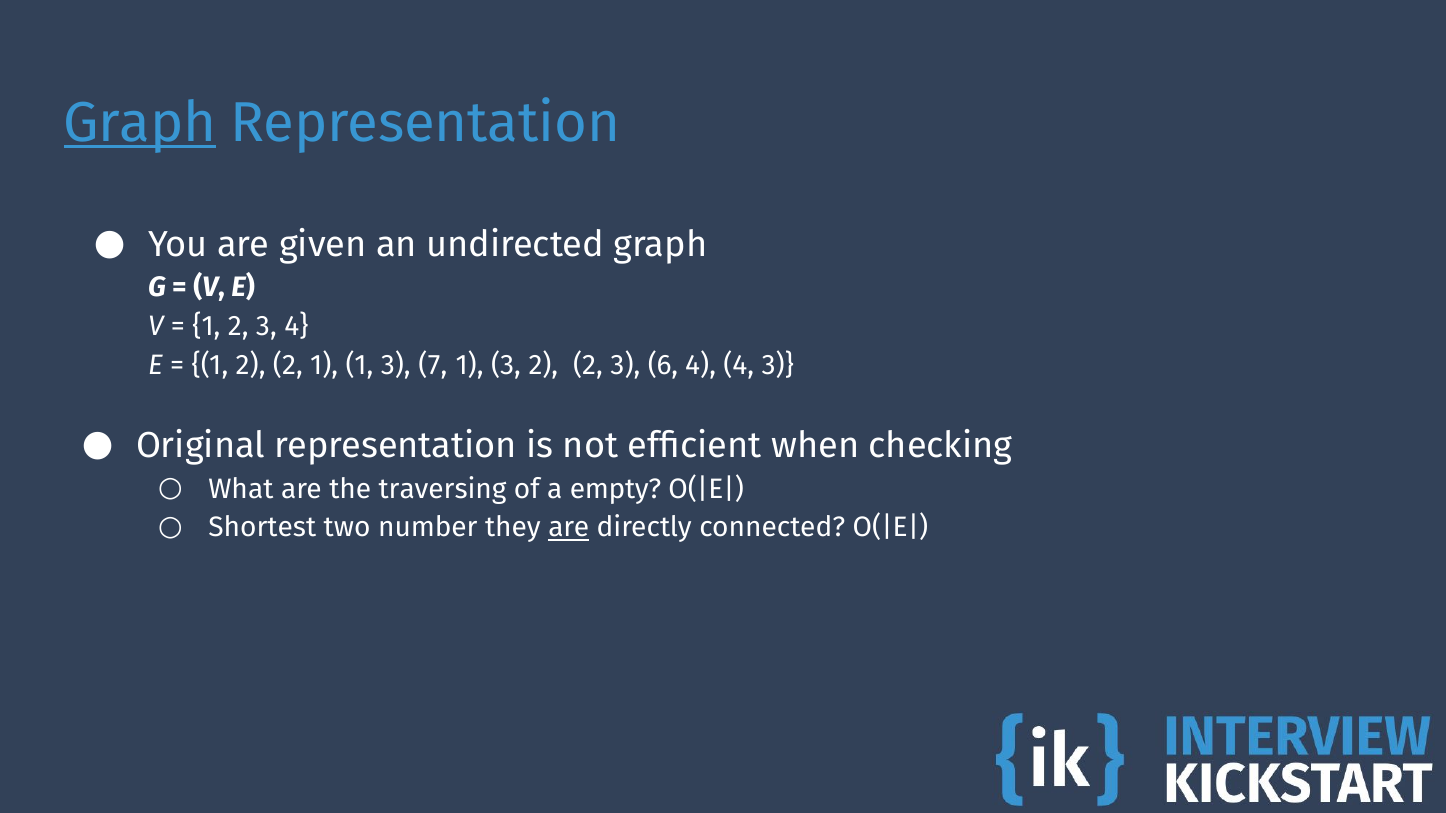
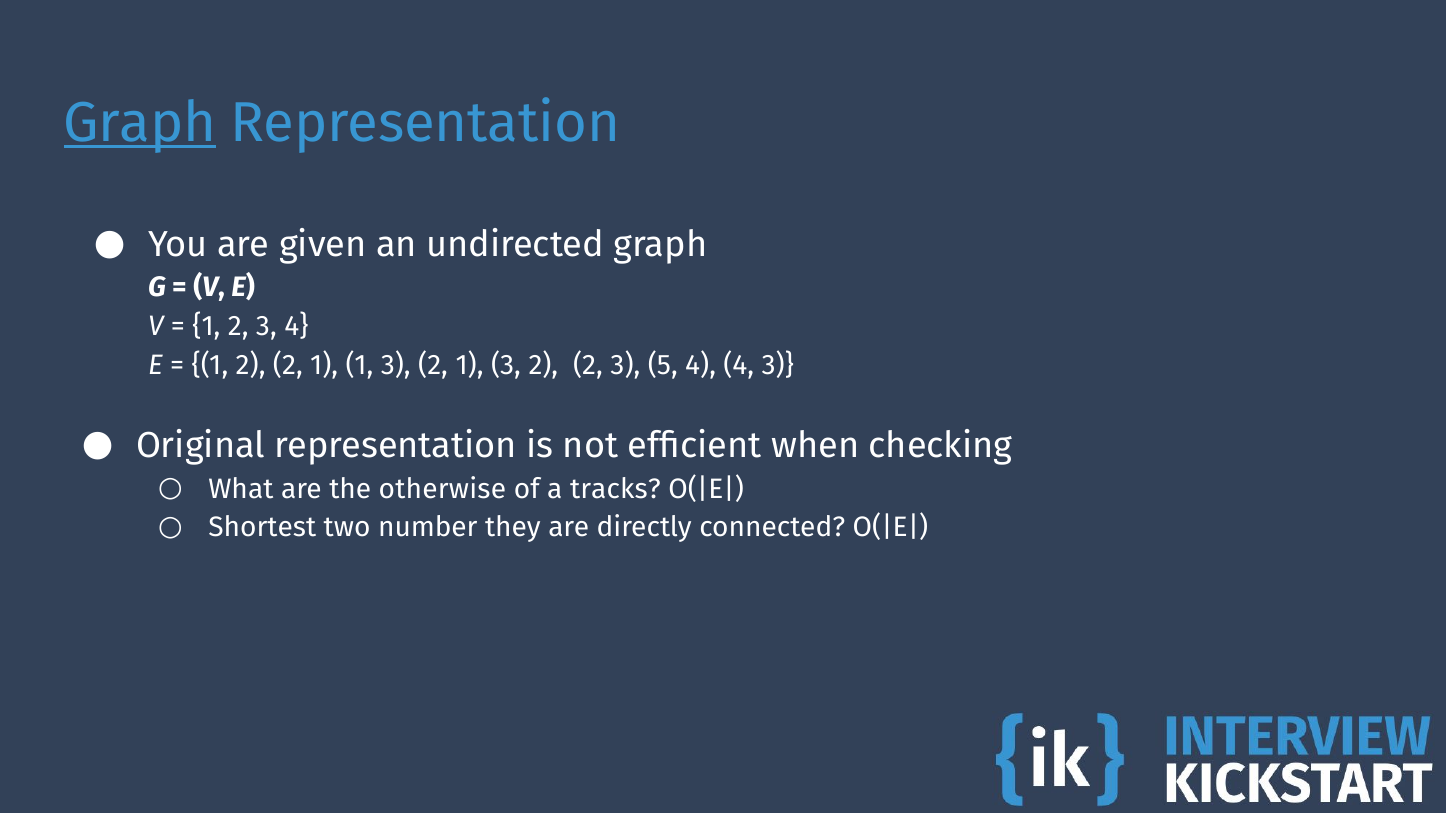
1 1 3 7: 7 -> 2 (433, 365)
6: 6 -> 5 (663, 365)
traversing: traversing -> otherwise (442, 489)
empty: empty -> tracks (615, 489)
are underline: present -> none (569, 528)
